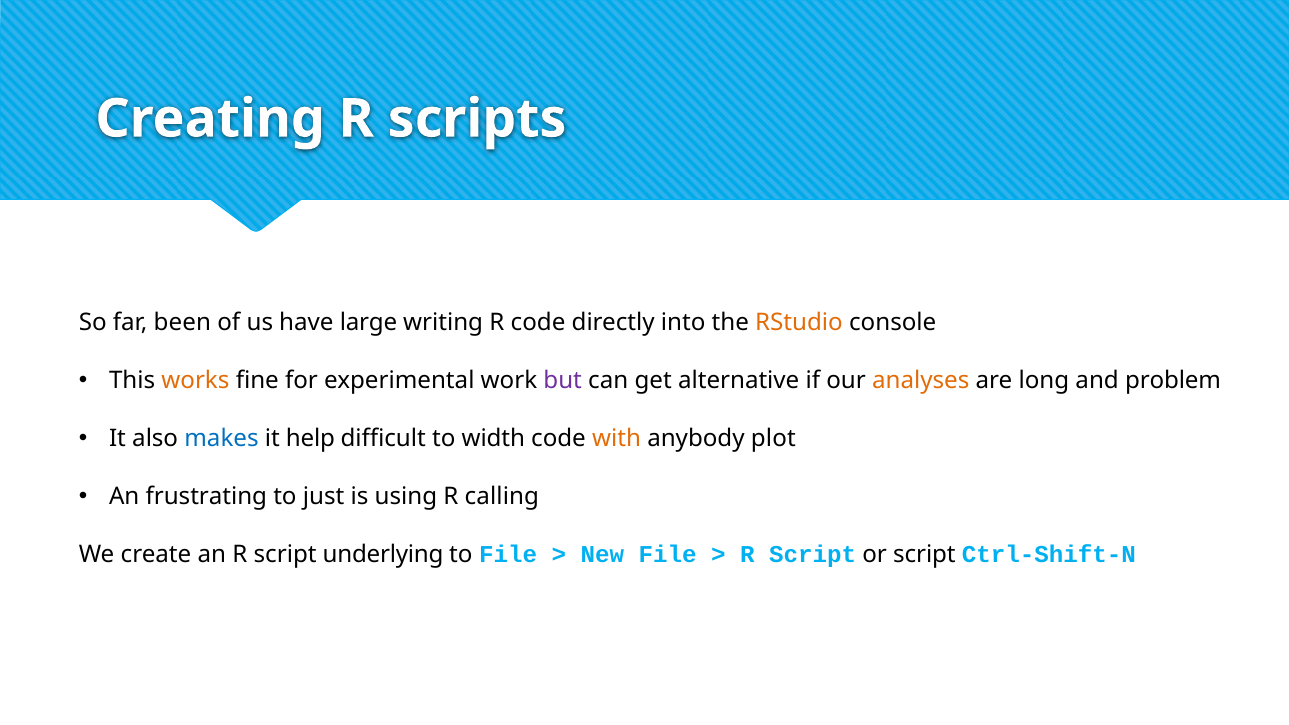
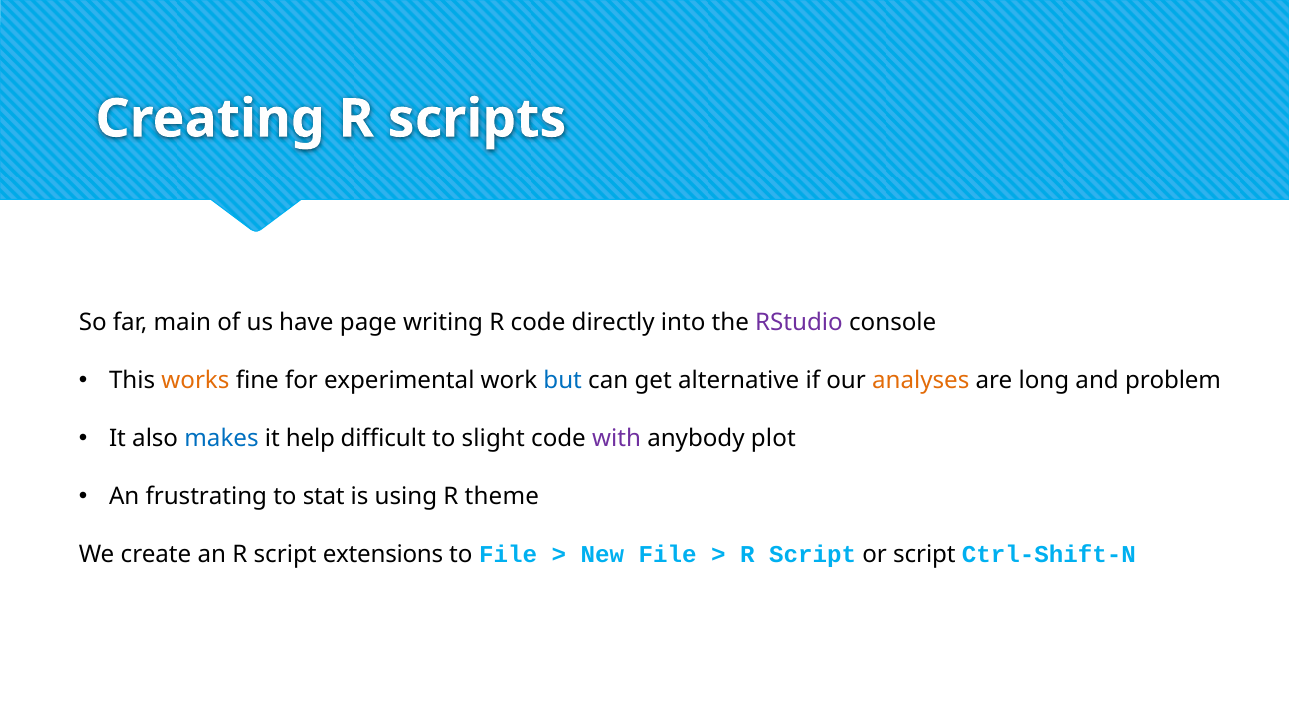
been: been -> main (182, 323)
large: large -> page (368, 323)
RStudio colour: orange -> purple (799, 323)
but colour: purple -> blue (563, 381)
width: width -> slight (493, 439)
with colour: orange -> purple (617, 439)
just: just -> stat (324, 497)
calling: calling -> theme (502, 497)
underlying: underlying -> extensions (383, 555)
